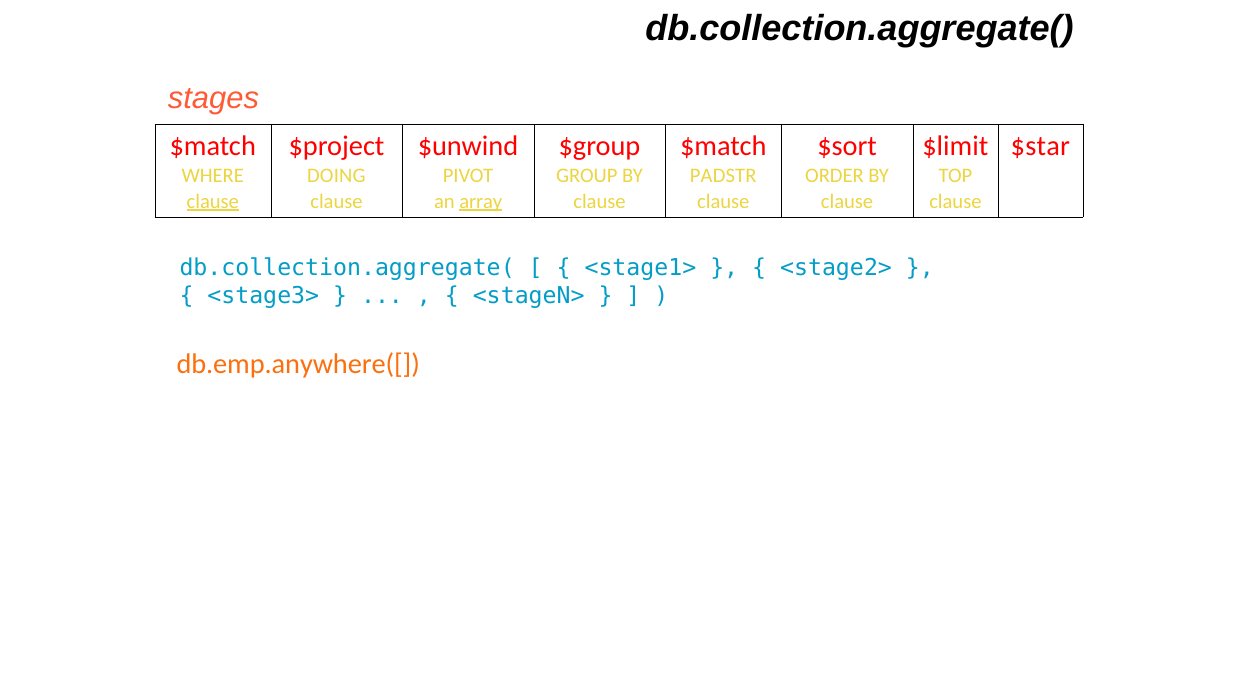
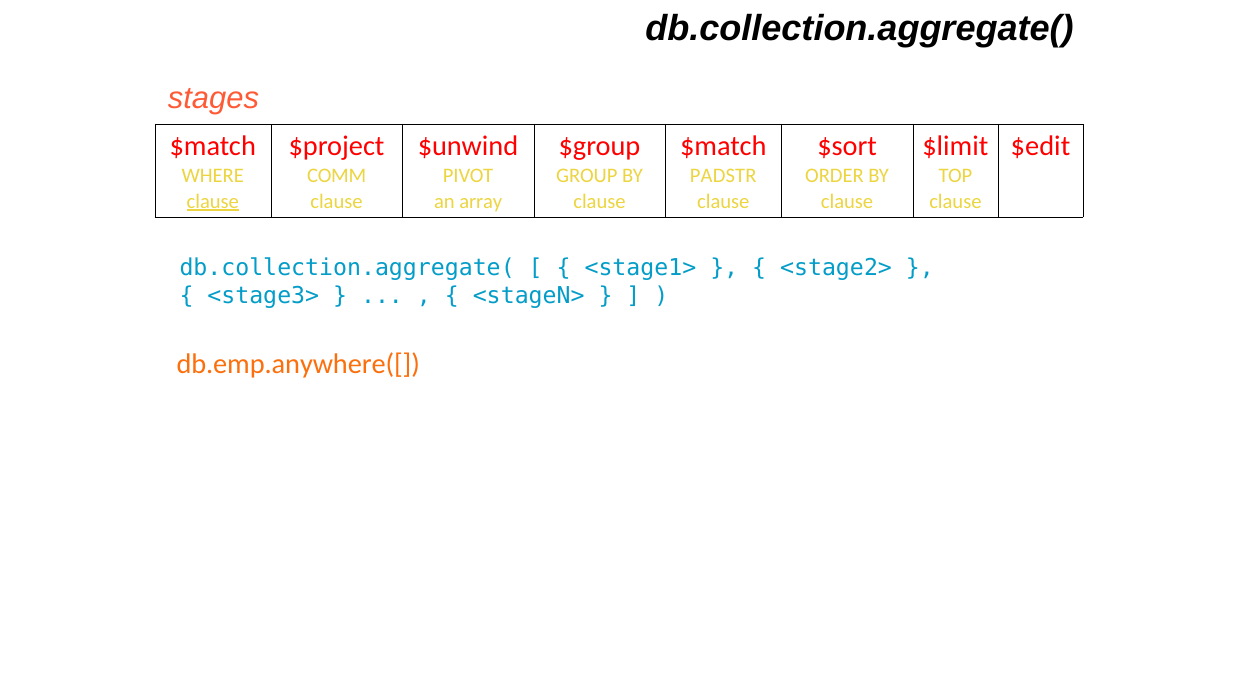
$star: $star -> $edit (1041, 146)
DOING: DOING -> COMM (337, 176)
array underline: present -> none (481, 201)
